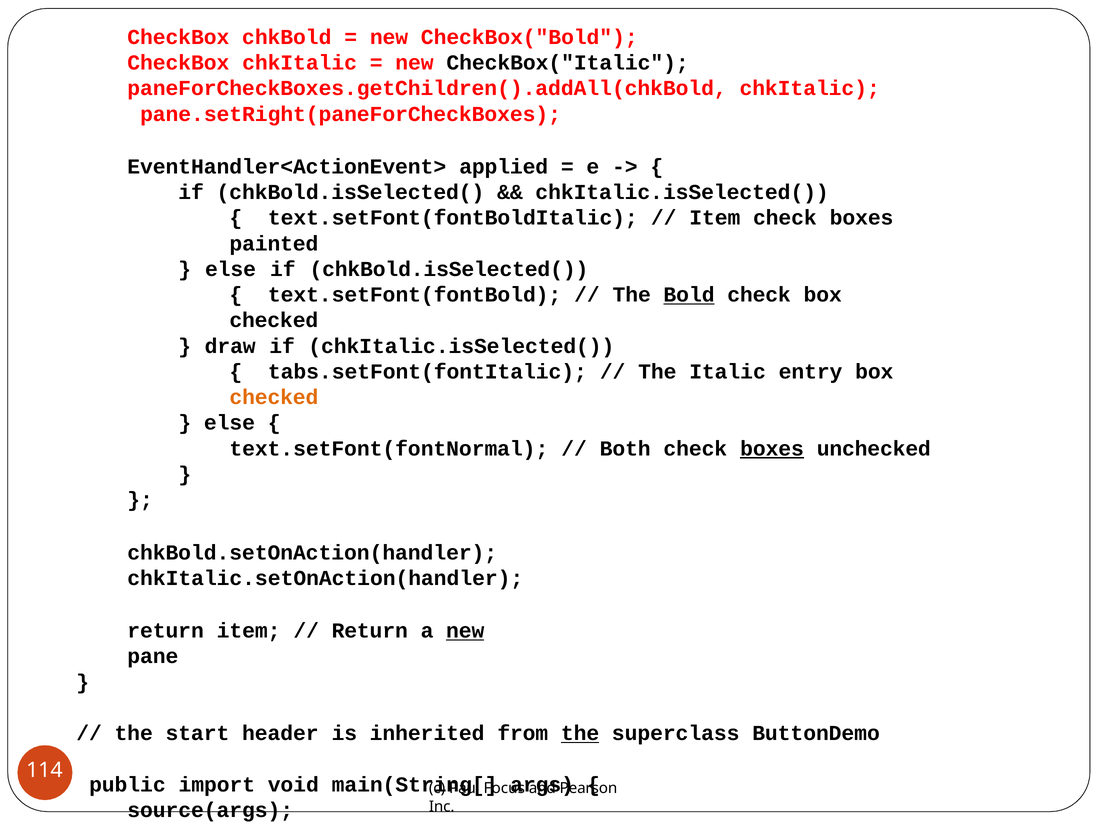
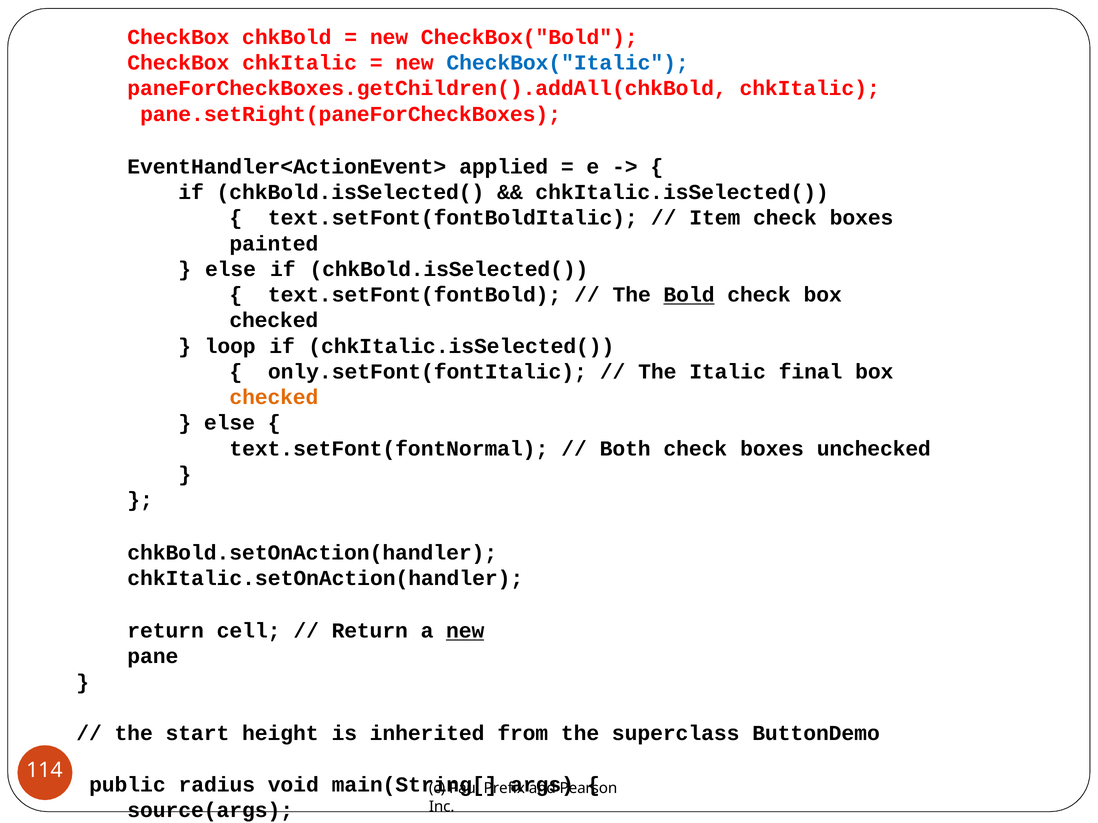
CheckBox("Italic colour: black -> blue (568, 63)
draw: draw -> loop (230, 346)
tabs.setFont(fontItalic: tabs.setFont(fontItalic -> only.setFont(fontItalic (427, 372)
entry: entry -> final (811, 372)
boxes underline: present -> none (772, 449)
return item: item -> cell (249, 631)
header: header -> height (280, 734)
the underline: present -> none (580, 734)
import: import -> radius (217, 785)
Focus: Focus -> Prefix (504, 789)
